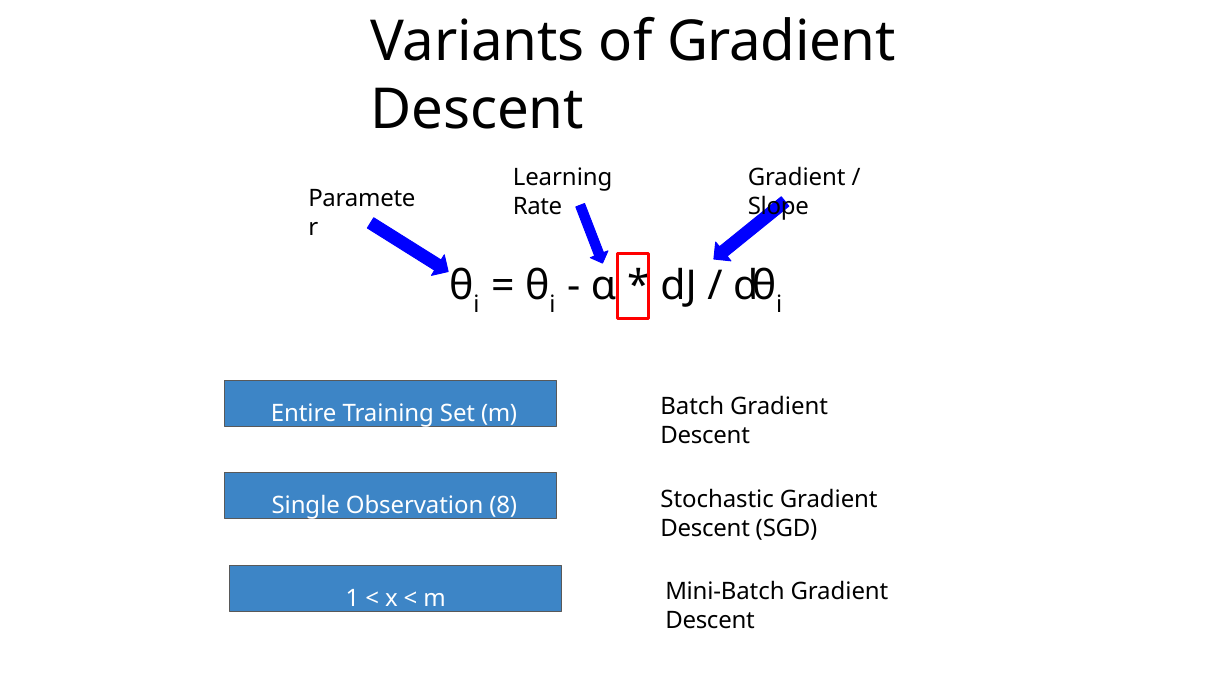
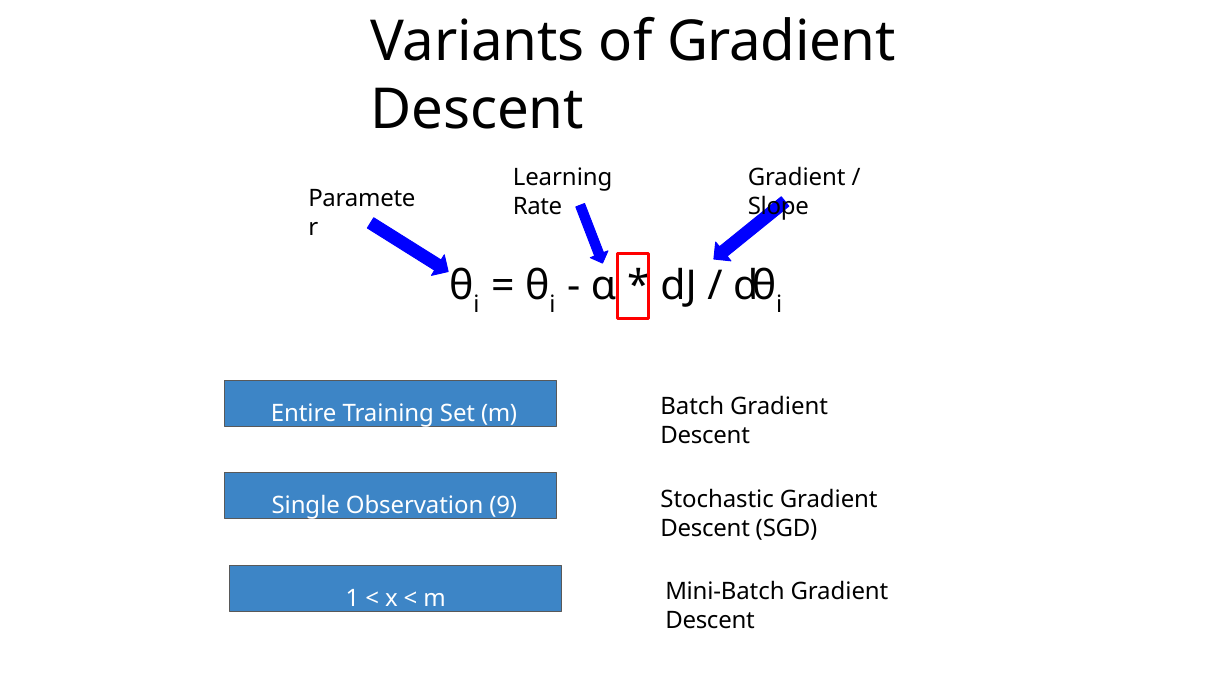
8: 8 -> 9 (503, 505)
